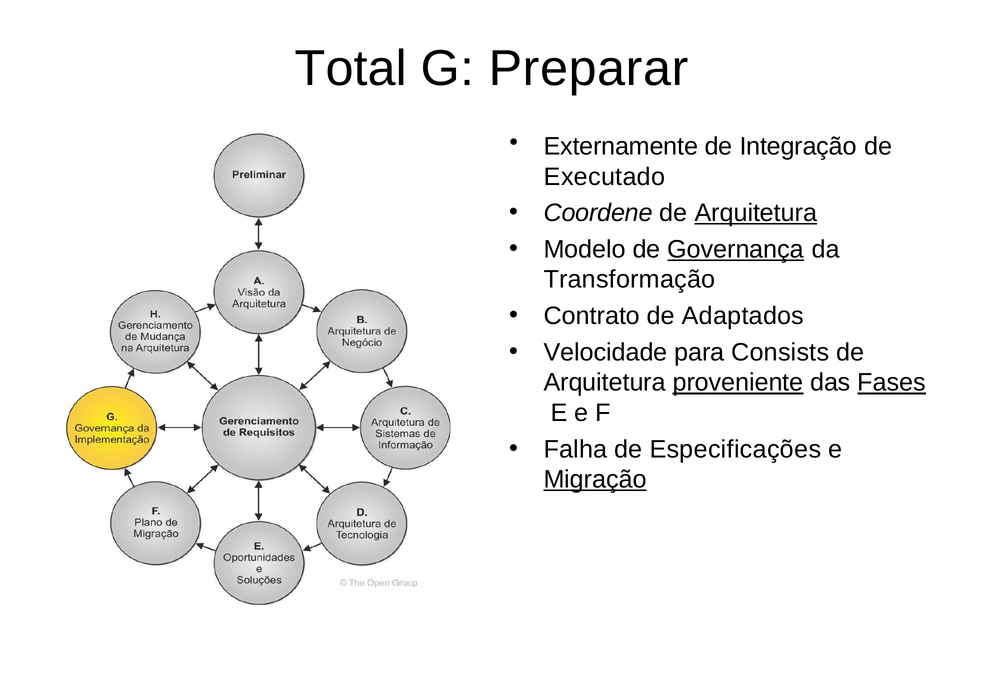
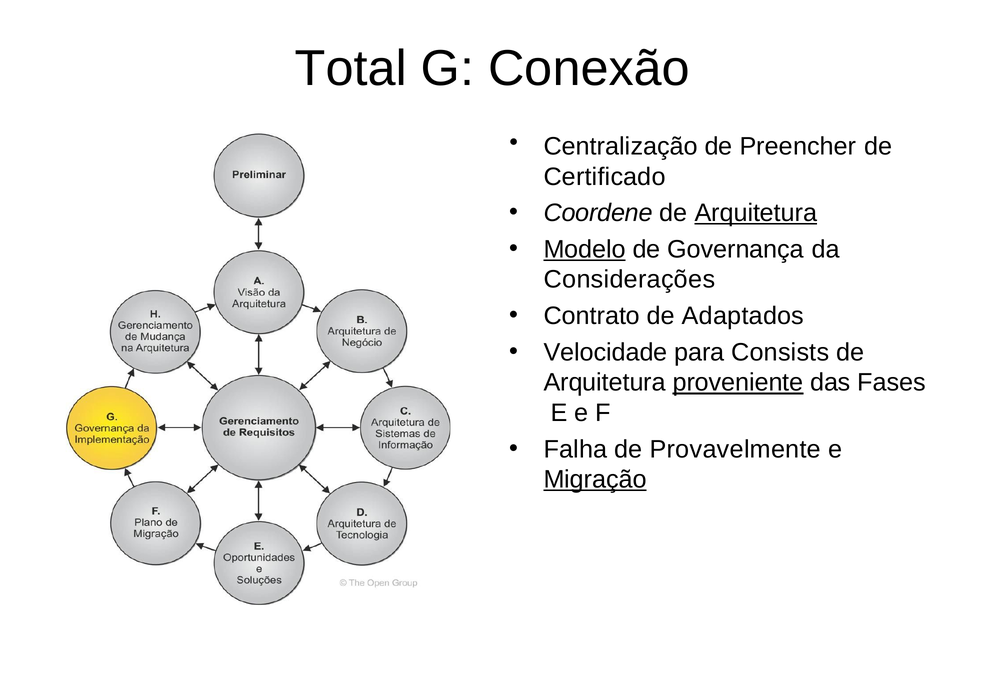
Preparar: Preparar -> Conexão (589, 68)
Externamente: Externamente -> Centralização (621, 146)
Integração: Integração -> Preencher (798, 146)
Executado: Executado -> Certificado (605, 177)
Modelo underline: none -> present (585, 249)
Governança underline: present -> none (736, 249)
Transformação: Transformação -> Considerações (629, 280)
Fases underline: present -> none (892, 383)
Especificações: Especificações -> Provavelmente (735, 449)
